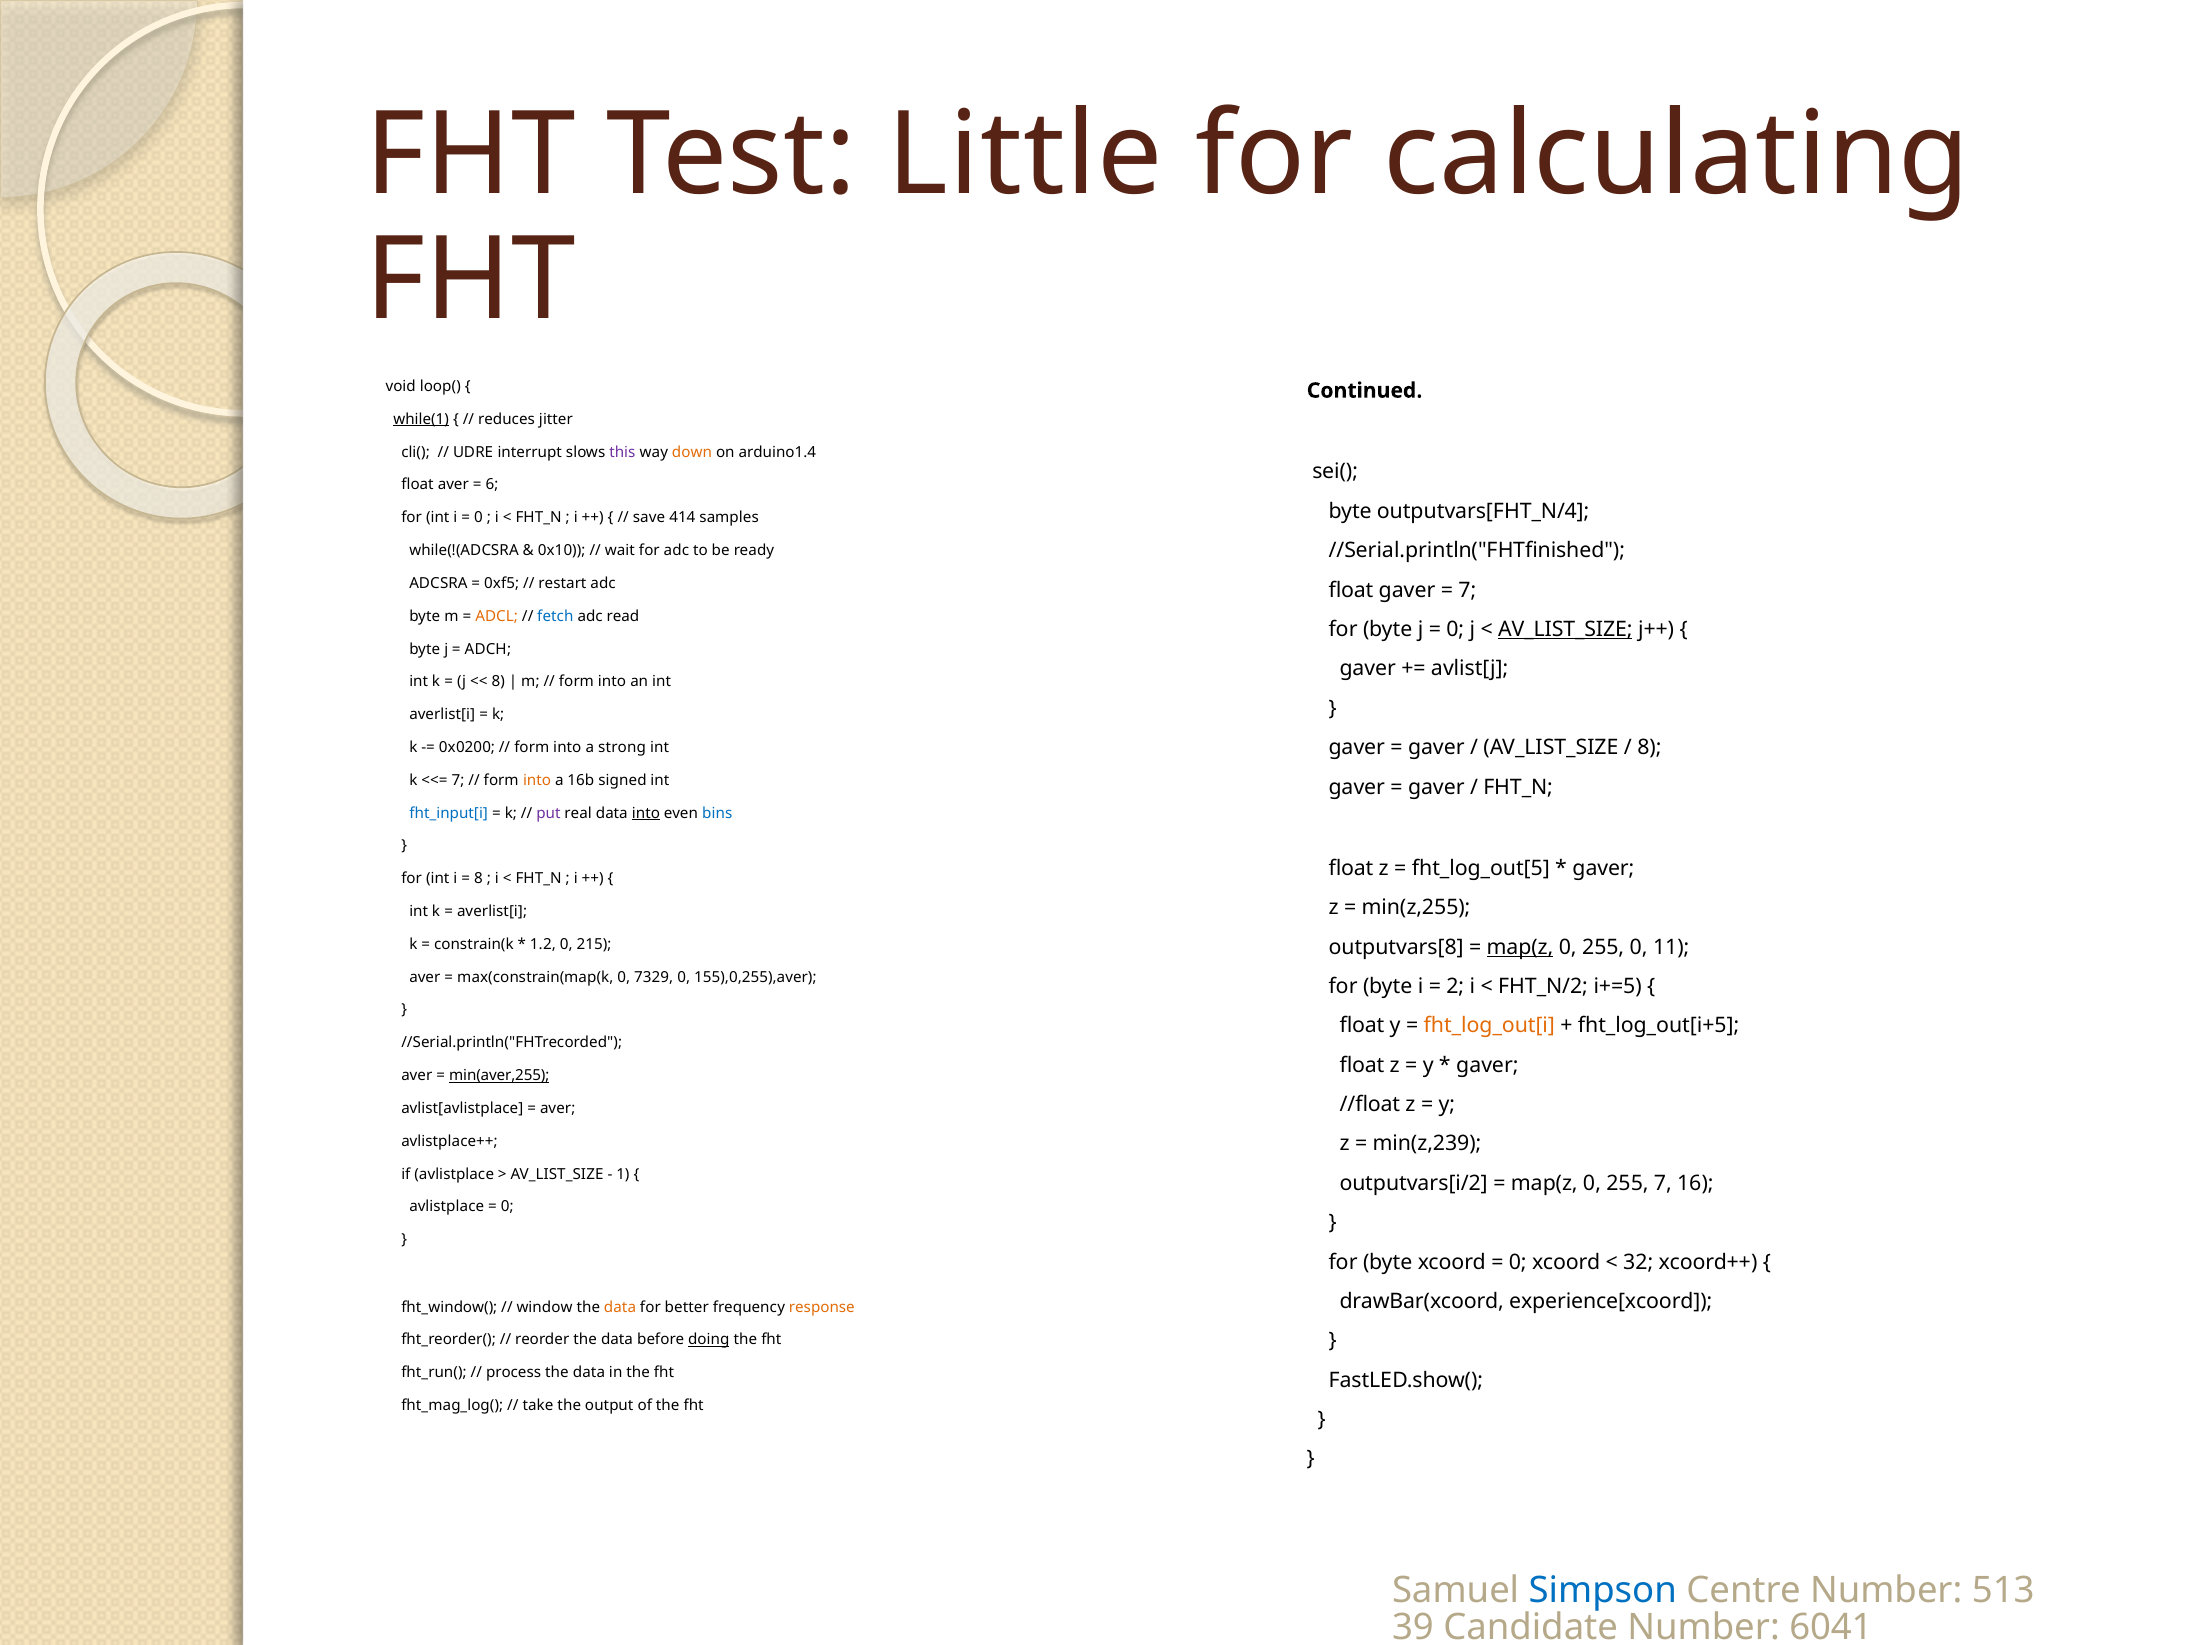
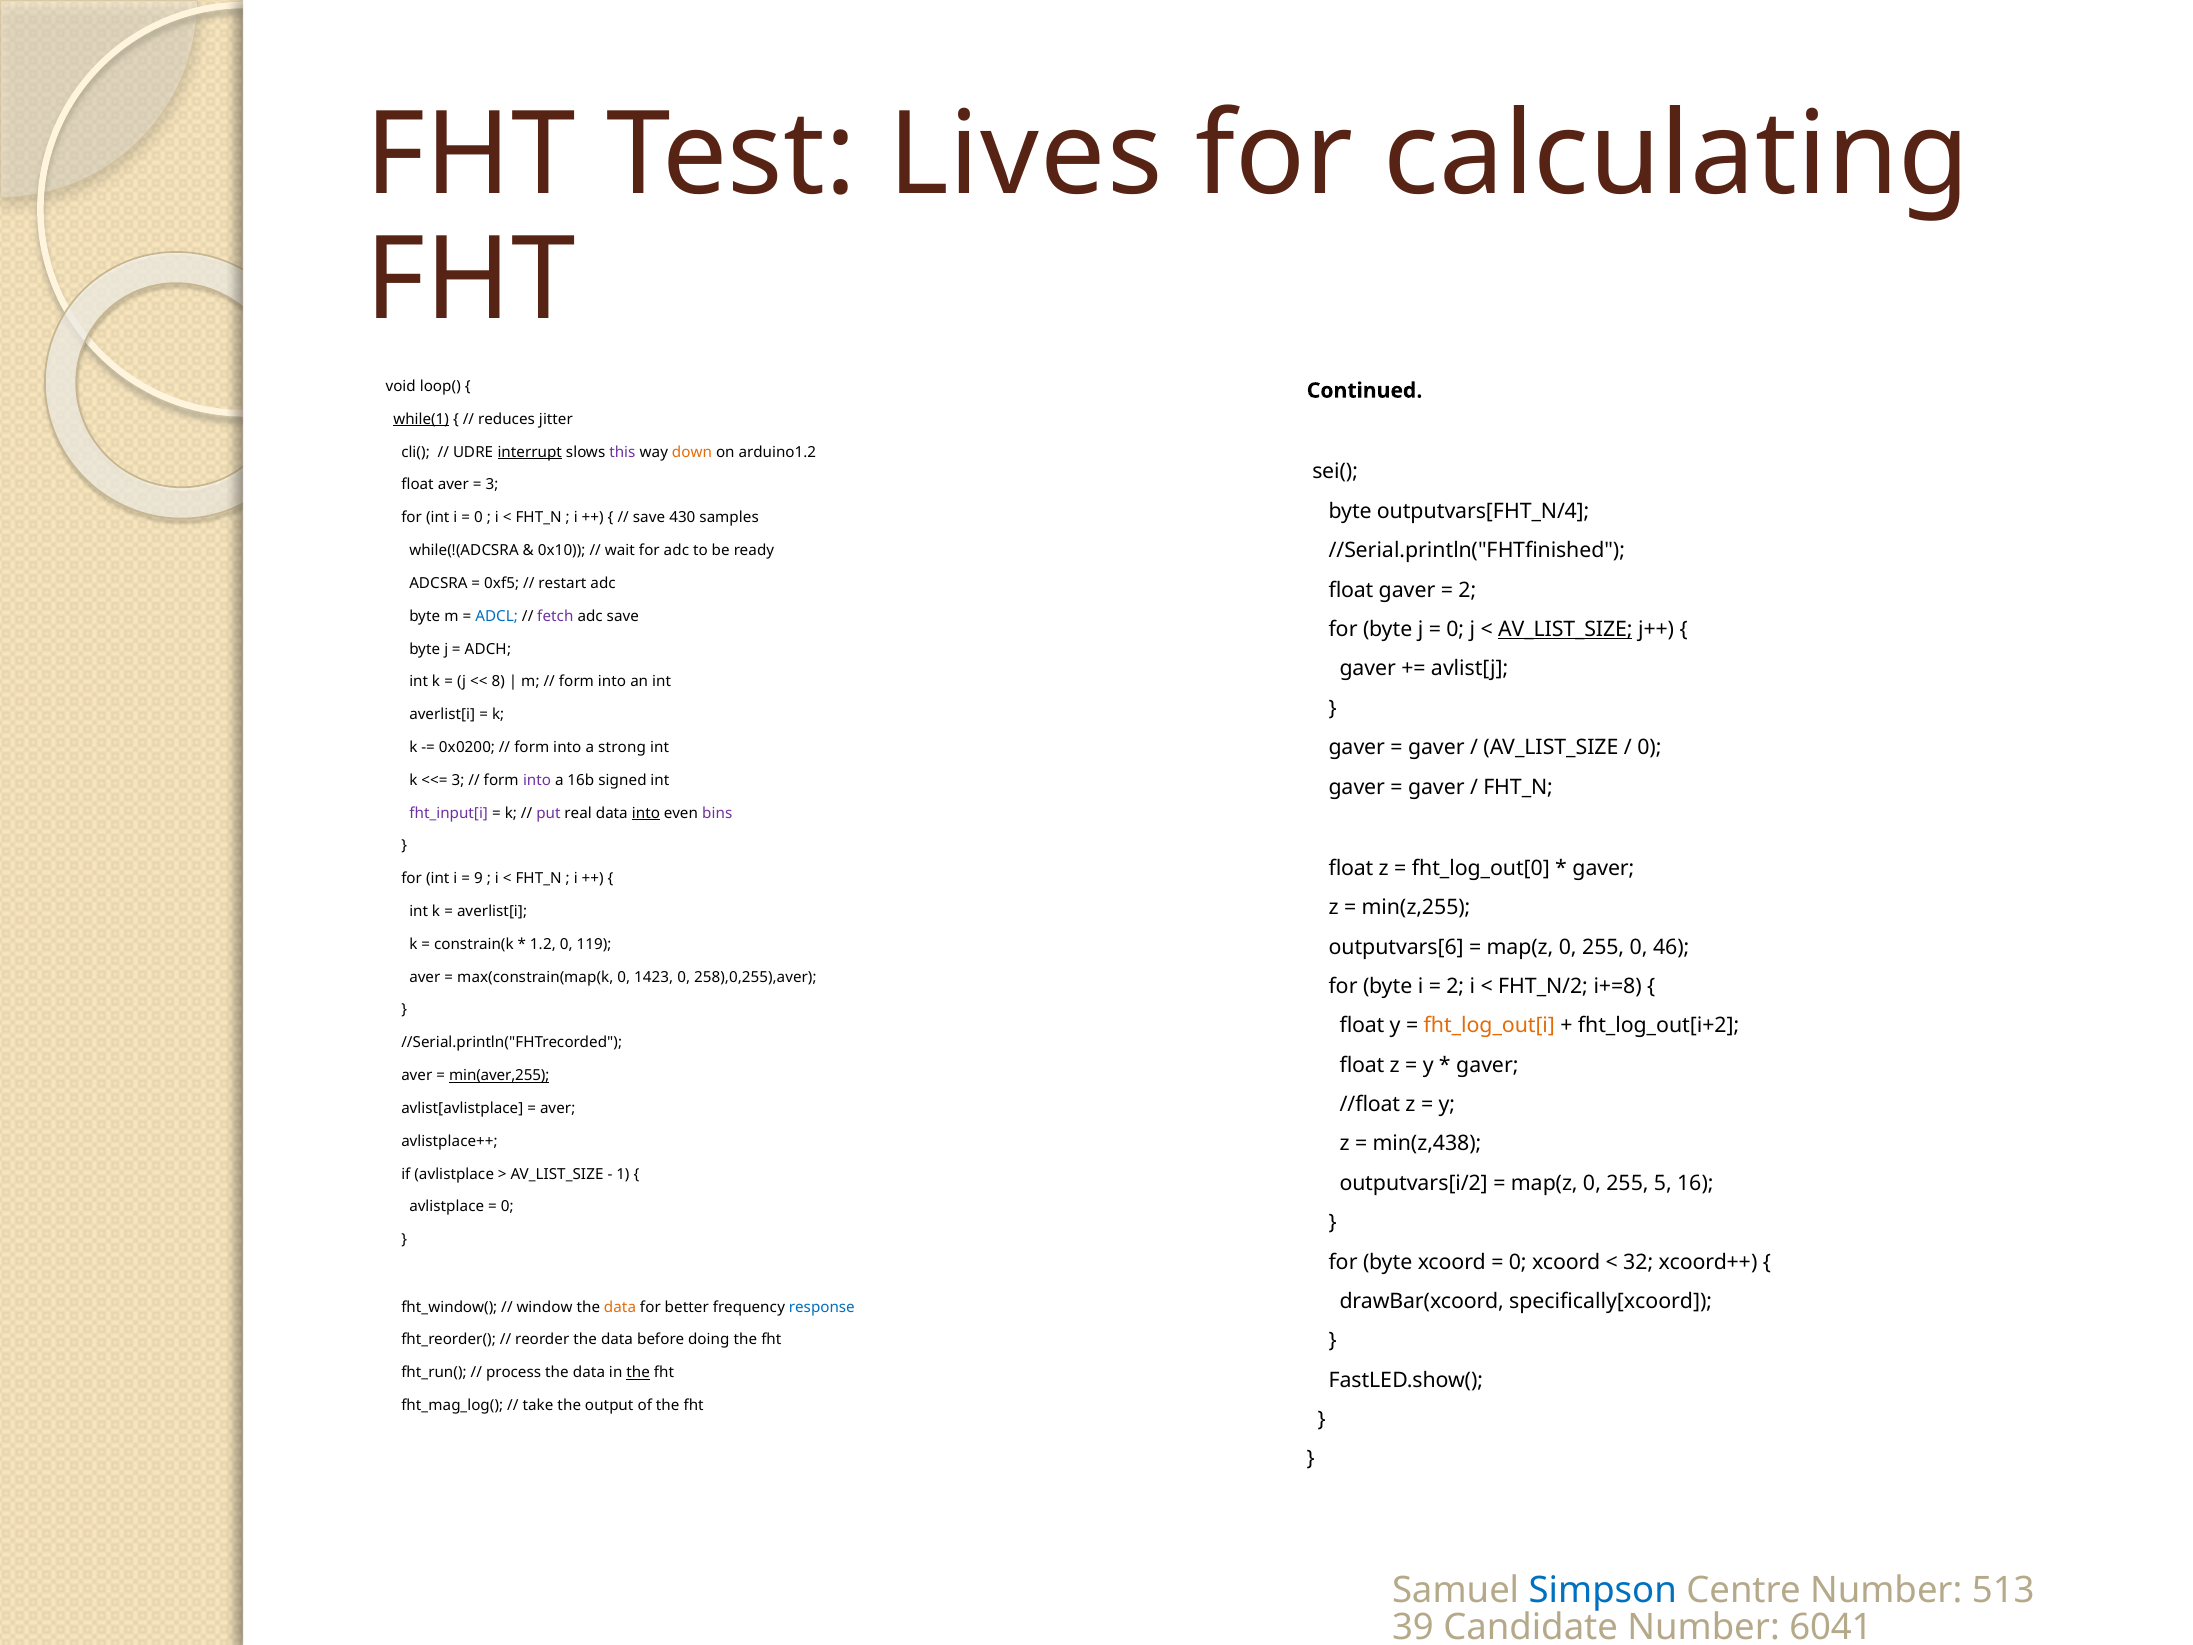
Little: Little -> Lives (1025, 155)
interrupt underline: none -> present (530, 452)
arduino1.4: arduino1.4 -> arduino1.2 (777, 452)
6: 6 -> 3 (492, 485)
414: 414 -> 430 (682, 518)
7: 7 -> 2 (1467, 590)
ADCL colour: orange -> blue (497, 616)
fetch colour: blue -> purple (555, 616)
adc read: read -> save (623, 616)
8: 8 -> 0 (1649, 747)
7: 7 -> 3 (458, 780)
into colour: orange -> purple (537, 780)
fht_input[i colour: blue -> purple (449, 813)
bins colour: blue -> purple (717, 813)
fht_log_out[5: fht_log_out[5 -> fht_log_out[0 (1481, 868)
8: 8 -> 9 (479, 879)
215: 215 -> 119 (594, 944)
outputvars[8: outputvars[8 -> outputvars[6 (1396, 947)
map(z underline: present -> none (1520, 947)
11: 11 -> 46 (1671, 947)
7329: 7329 -> 1423 (654, 977)
155),0,255),aver: 155),0,255),aver -> 258),0,255),aver (755, 977)
i+=5: i+=5 -> i+=8 (1618, 986)
fht_log_out[i+5: fht_log_out[i+5 -> fht_log_out[i+2 (1659, 1026)
min(z,239: min(z,239 -> min(z,438 (1427, 1144)
255 7: 7 -> 5 (1663, 1183)
experience[xcoord: experience[xcoord -> specifically[xcoord (1611, 1301)
response colour: orange -> blue (822, 1307)
doing underline: present -> none (709, 1340)
the underline: none -> present (638, 1373)
